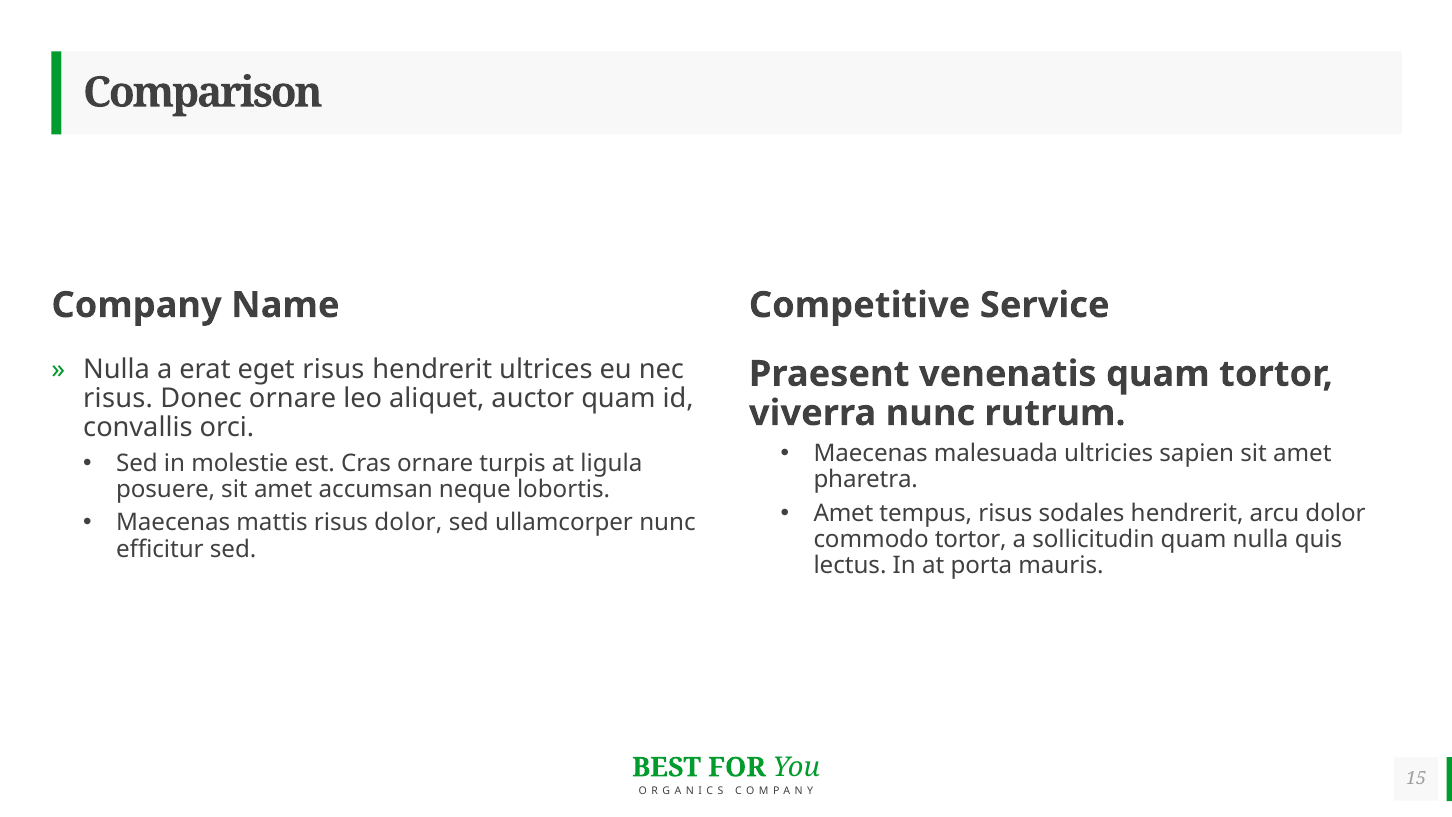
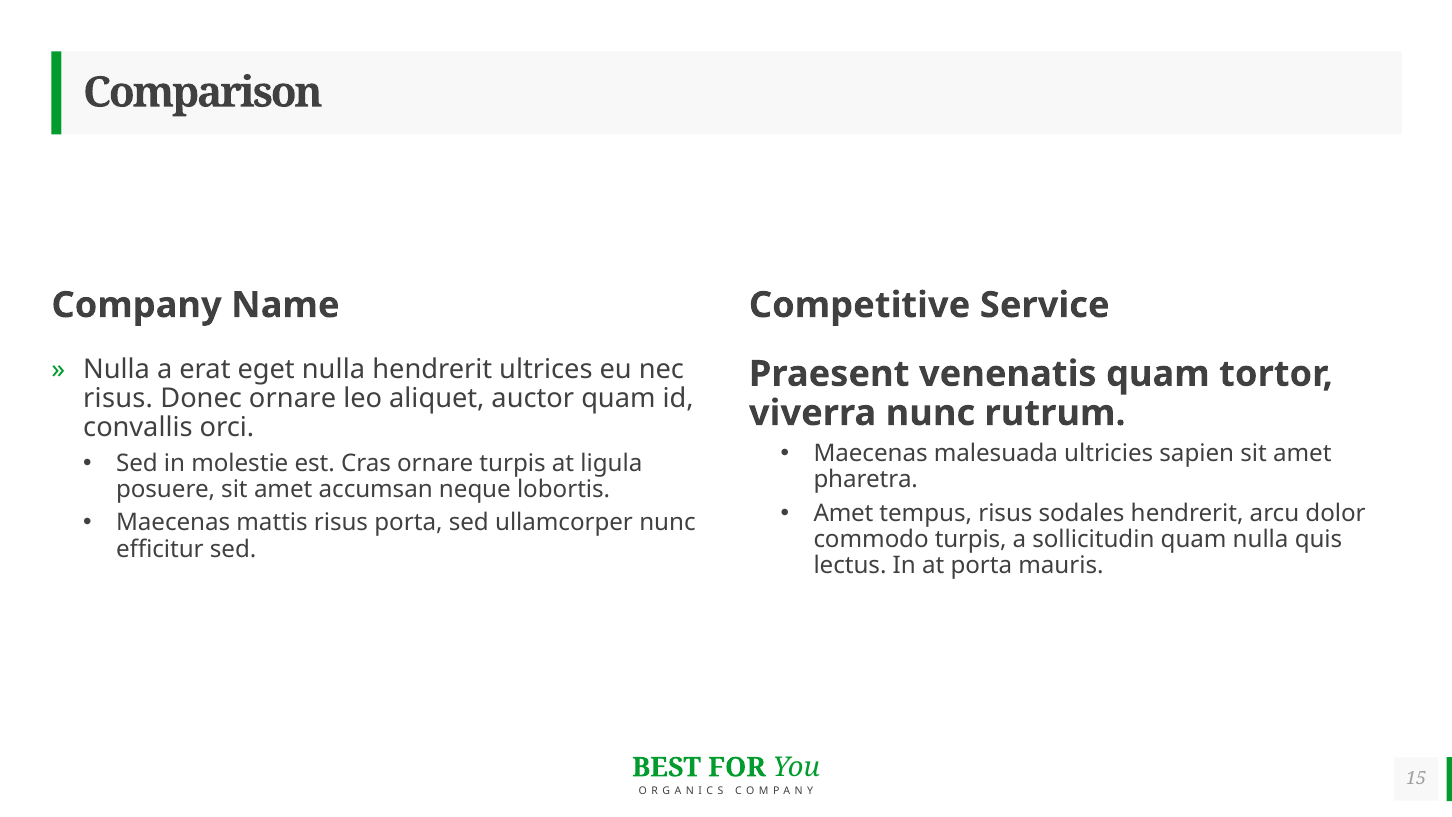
eget risus: risus -> nulla (333, 369)
risus dolor: dolor -> porta (408, 523)
commodo tortor: tortor -> turpis (971, 539)
